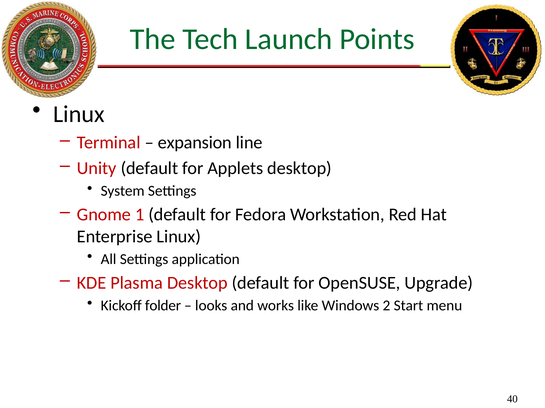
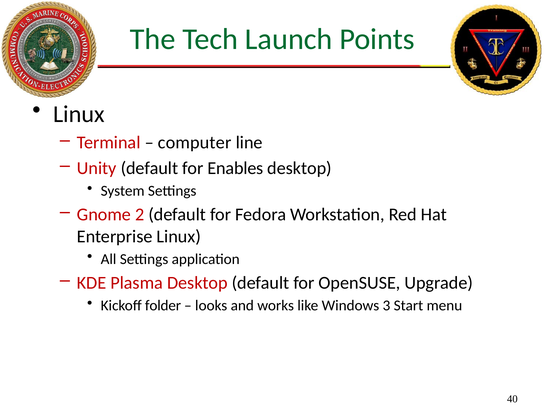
expansion: expansion -> computer (195, 143)
Applets: Applets -> Enables (235, 168)
1: 1 -> 2 (140, 215)
2: 2 -> 3 (386, 306)
